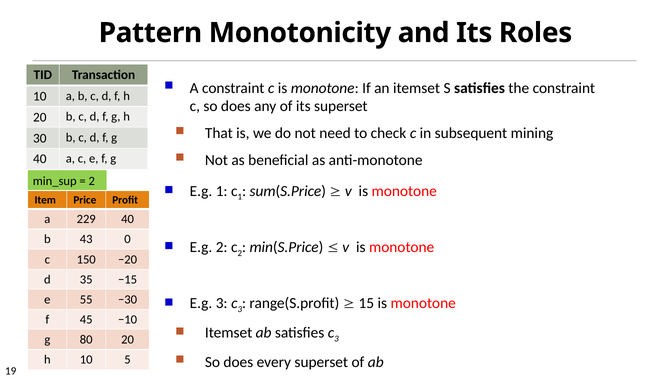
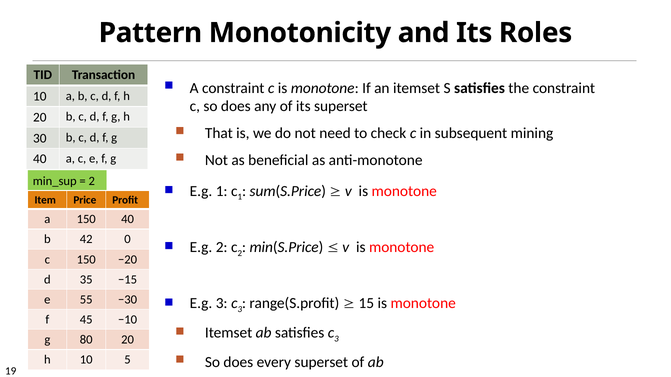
a 229: 229 -> 150 (86, 219)
43: 43 -> 42 (86, 240)
